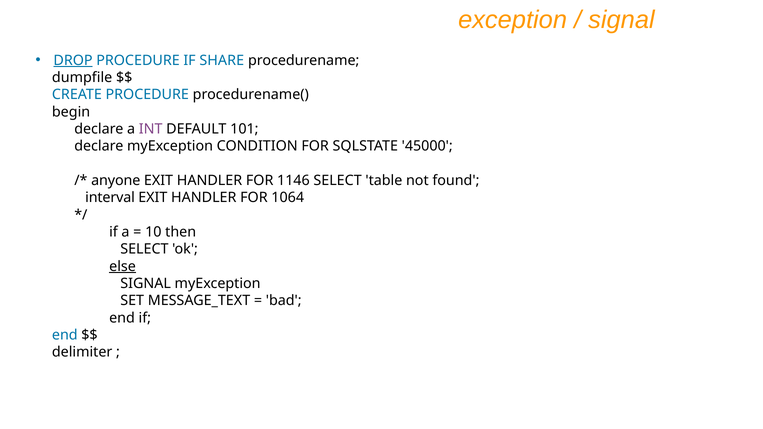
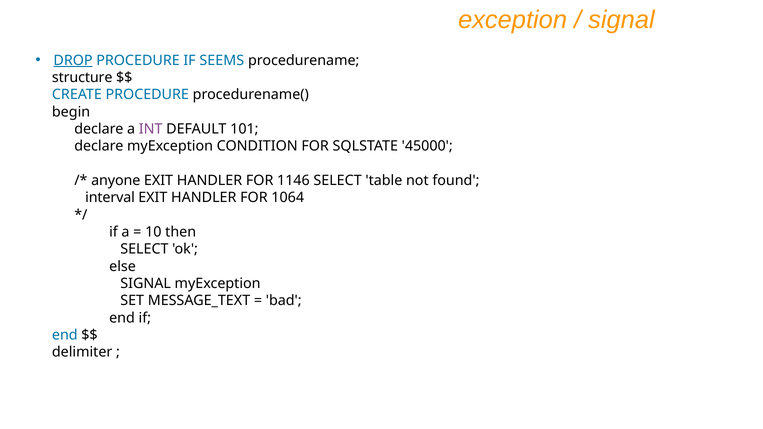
SHARE: SHARE -> SEEMS (222, 60)
dumpfile: dumpfile -> structure (82, 78)
else underline: present -> none (123, 266)
